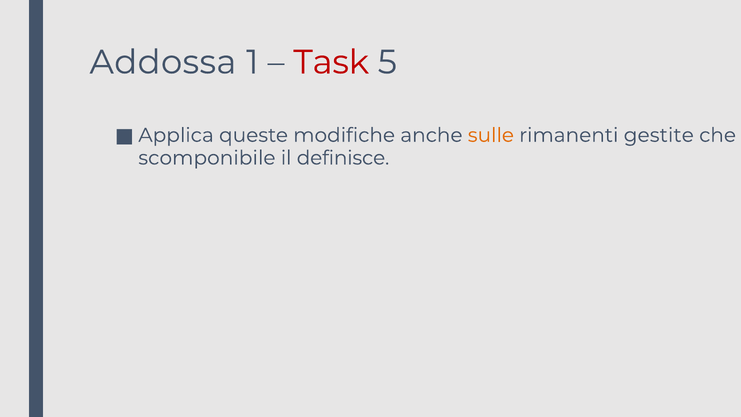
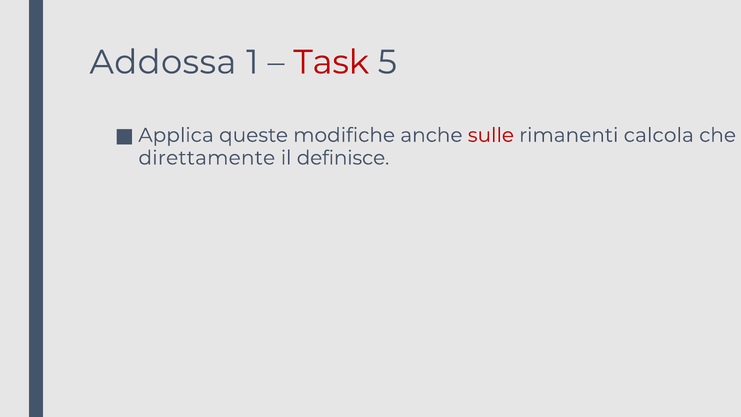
sulle colour: orange -> red (491, 135)
gestite: gestite -> calcola (659, 135)
scomponibile: scomponibile -> direttamente (207, 158)
